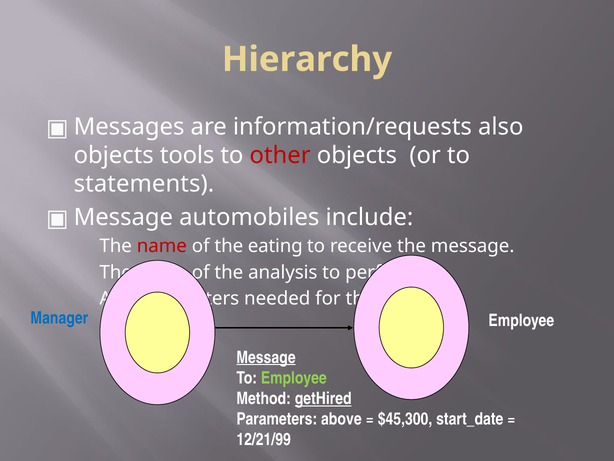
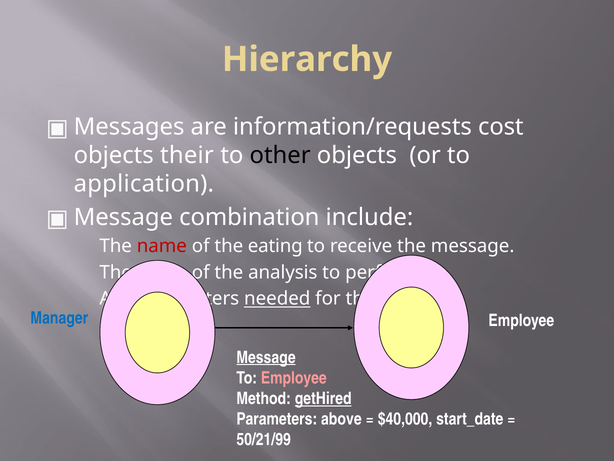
also: also -> cost (501, 126)
tools: tools -> their (187, 155)
other colour: red -> black (280, 155)
statements: statements -> application (144, 184)
automobiles: automobiles -> combination (249, 217)
needed underline: none -> present (277, 298)
Employee colour: light green -> pink (294, 378)
$45,300: $45,300 -> $40,000 (405, 419)
12/21/99: 12/21/99 -> 50/21/99 (264, 439)
